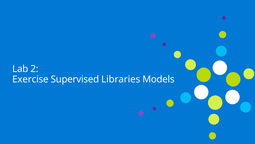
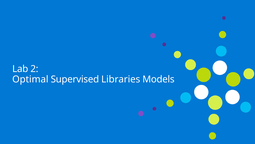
Exercise: Exercise -> Optimal (30, 79)
